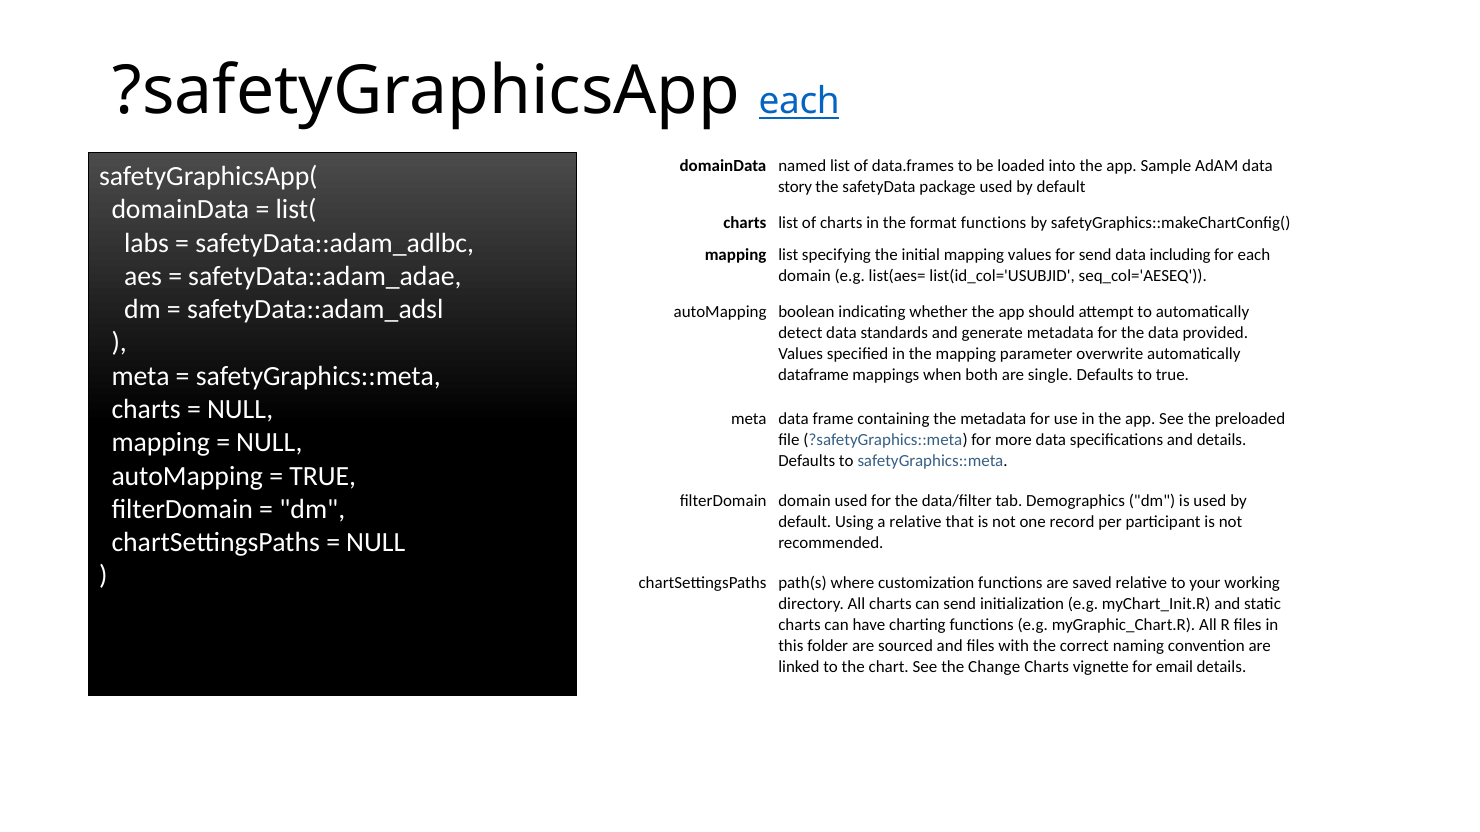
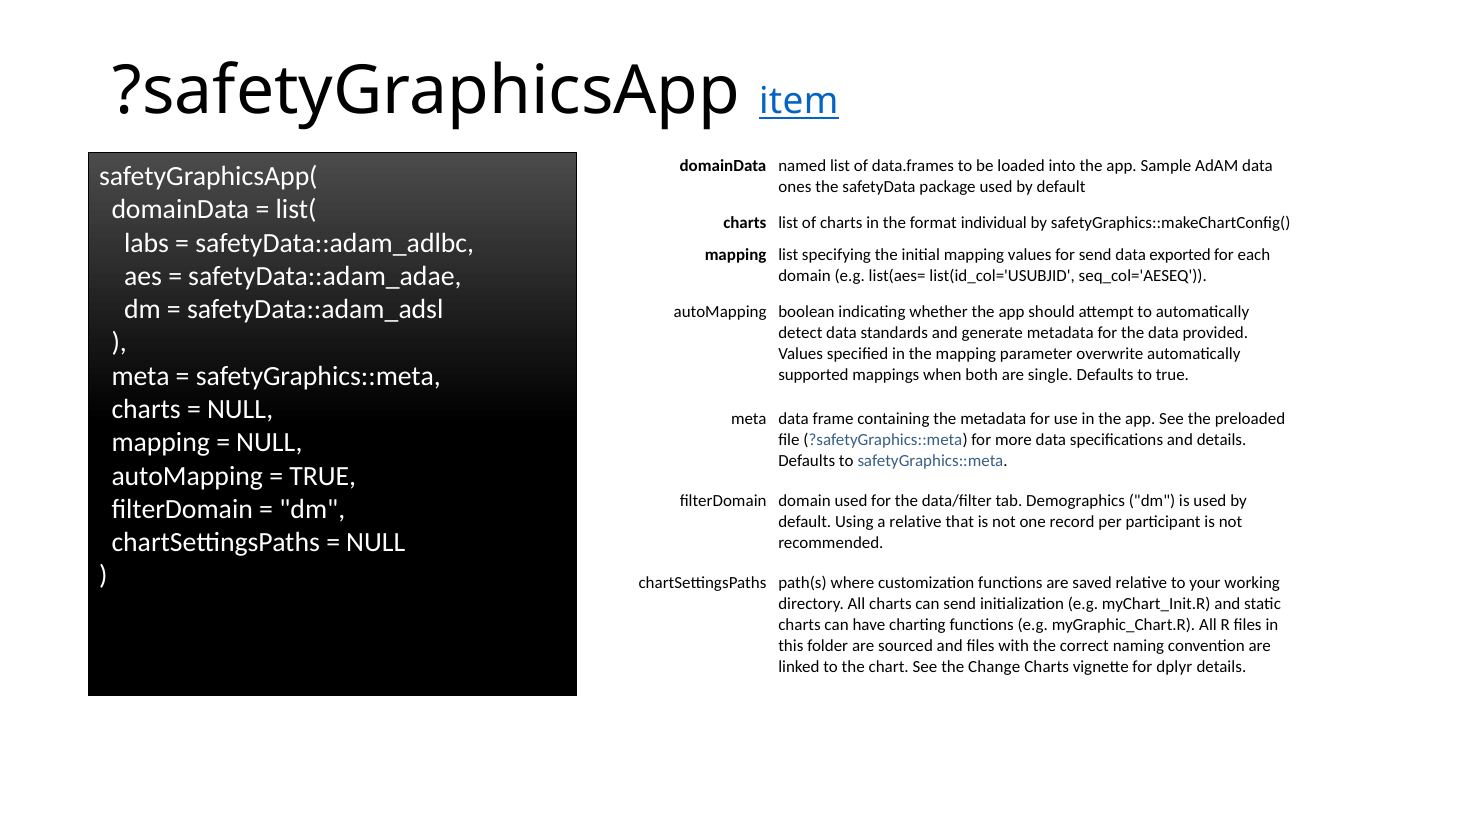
?safetyGraphicsApp each: each -> item (799, 101)
story: story -> ones (795, 187)
format functions: functions -> individual (994, 223)
including: including -> exported (1180, 255)
dataframe: dataframe -> supported (813, 375)
email: email -> dplyr (1174, 667)
